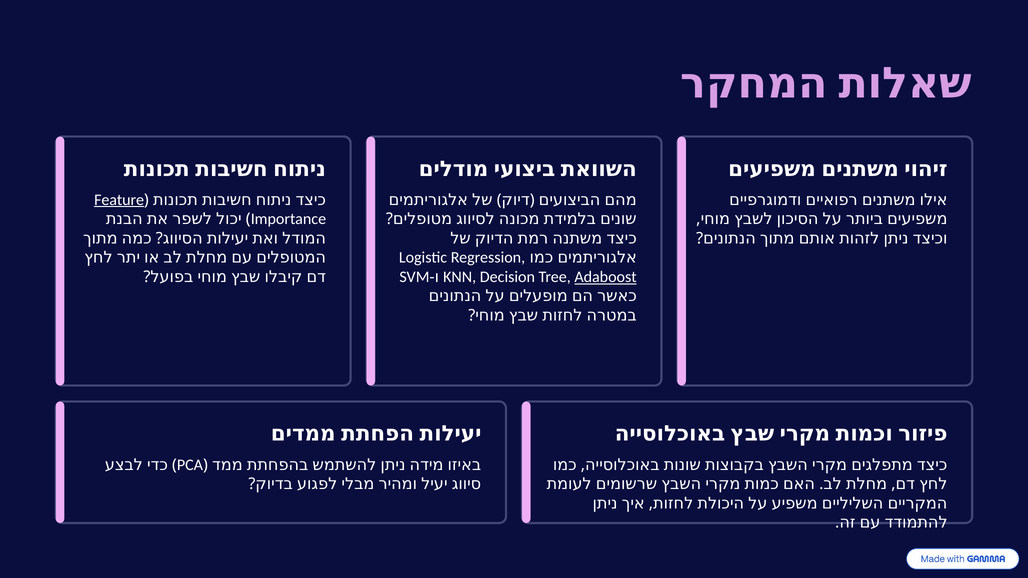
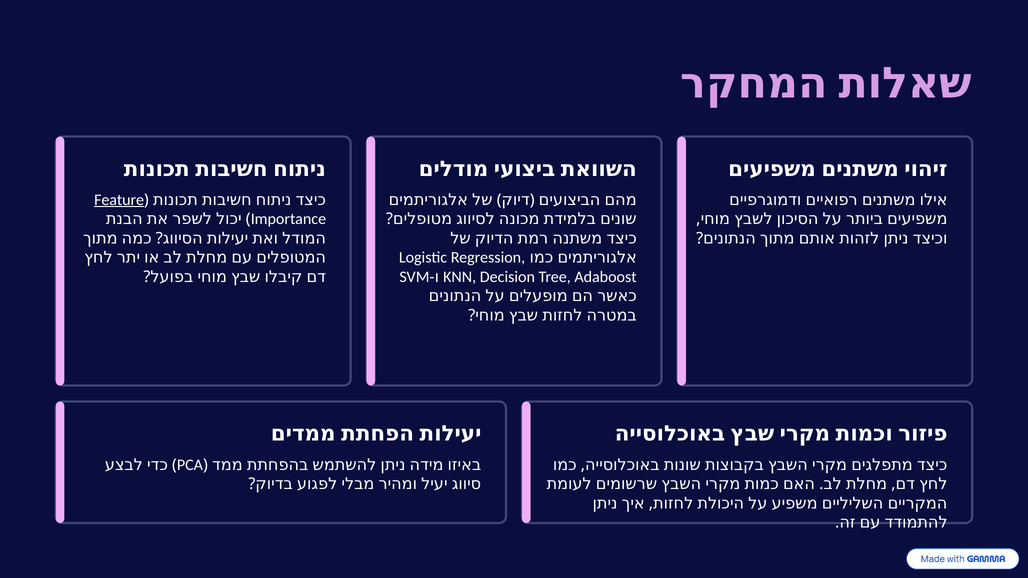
Adaboost underline: present -> none (606, 277)
